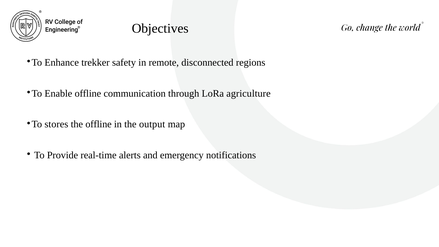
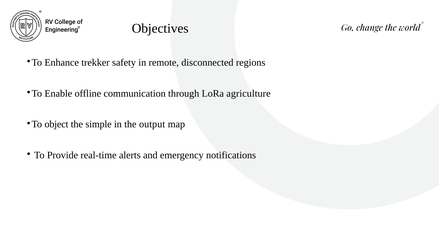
stores: stores -> object (56, 124)
the offline: offline -> simple (99, 124)
